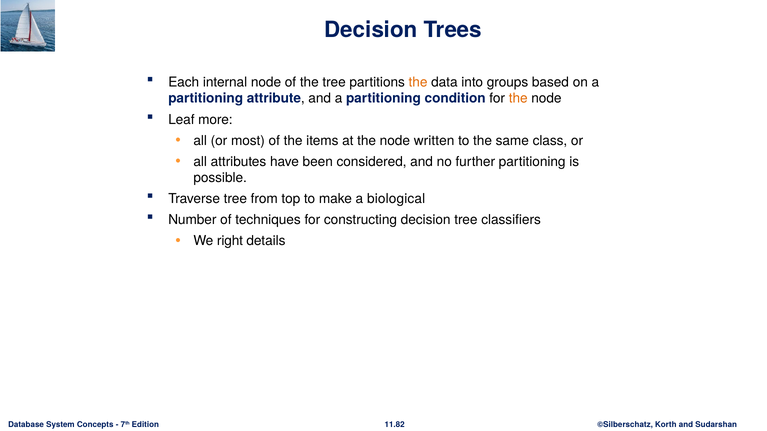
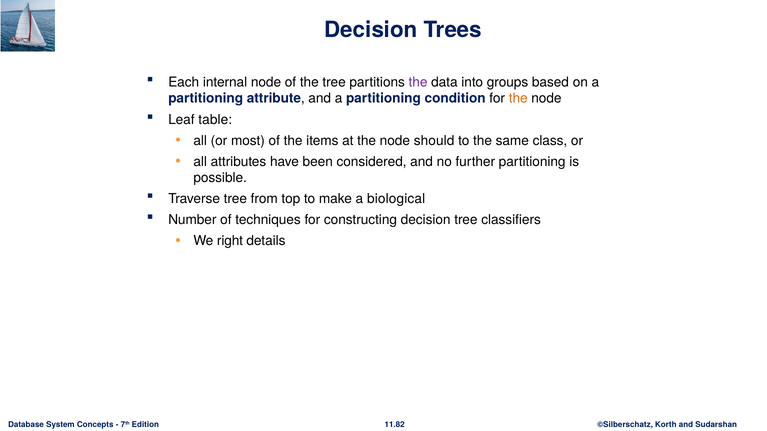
the colour: orange -> purple (418, 82)
more: more -> table (215, 120)
written: written -> should (434, 141)
